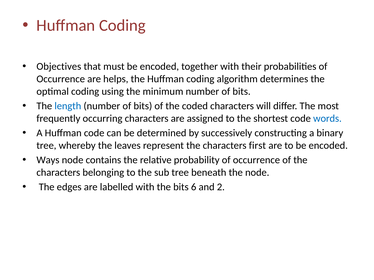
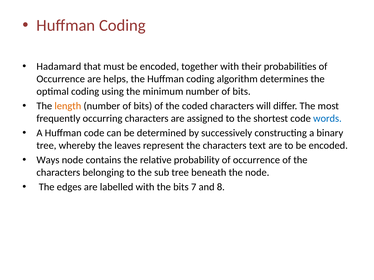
Objectives: Objectives -> Hadamard (59, 67)
length colour: blue -> orange (68, 106)
first: first -> text (257, 146)
6: 6 -> 7 (194, 187)
2: 2 -> 8 (221, 187)
